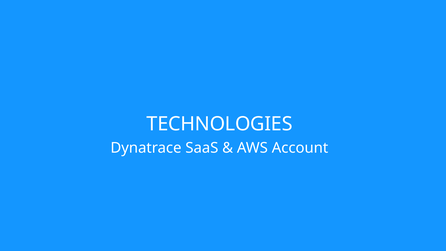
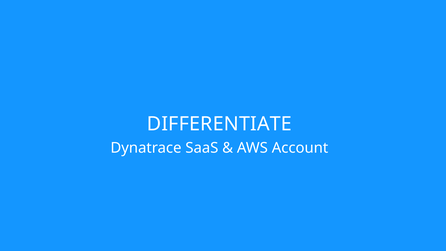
TECHNOLOGIES: TECHNOLOGIES -> DIFFERENTIATE (219, 124)
